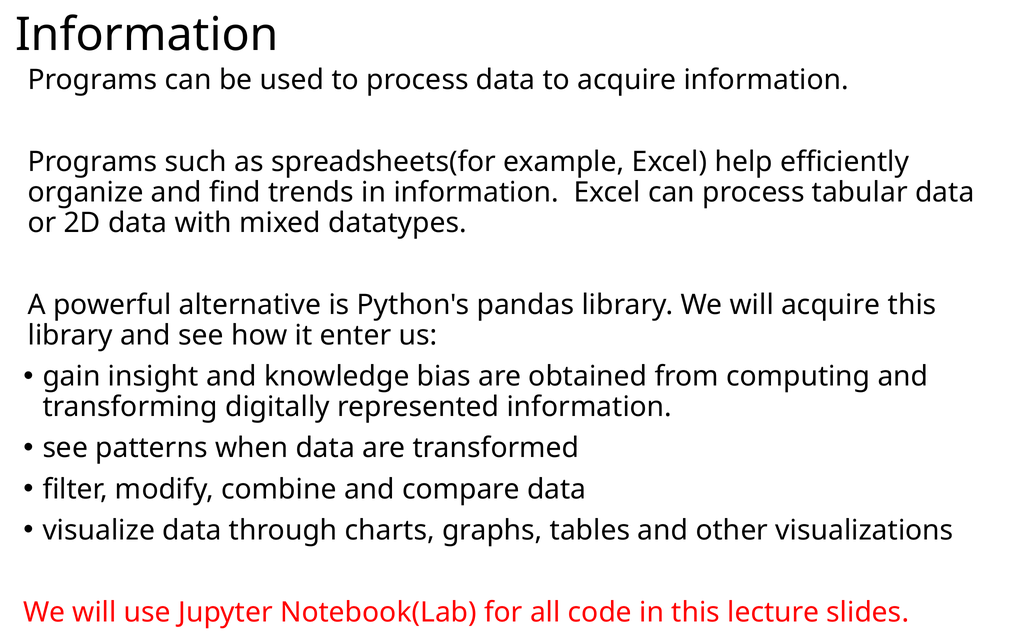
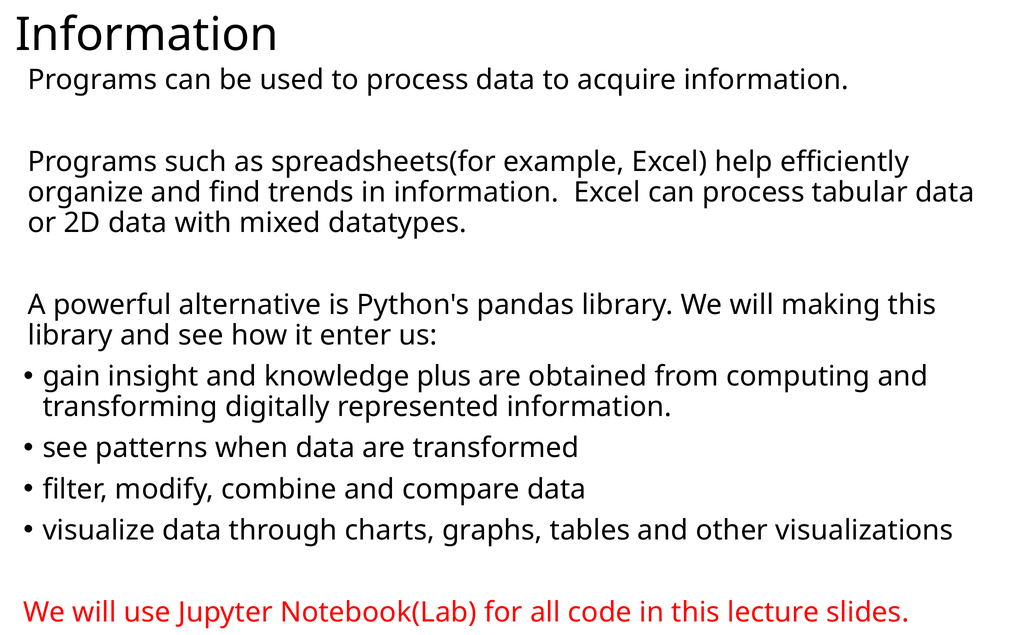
will acquire: acquire -> making (831, 305)
bias: bias -> plus (444, 377)
